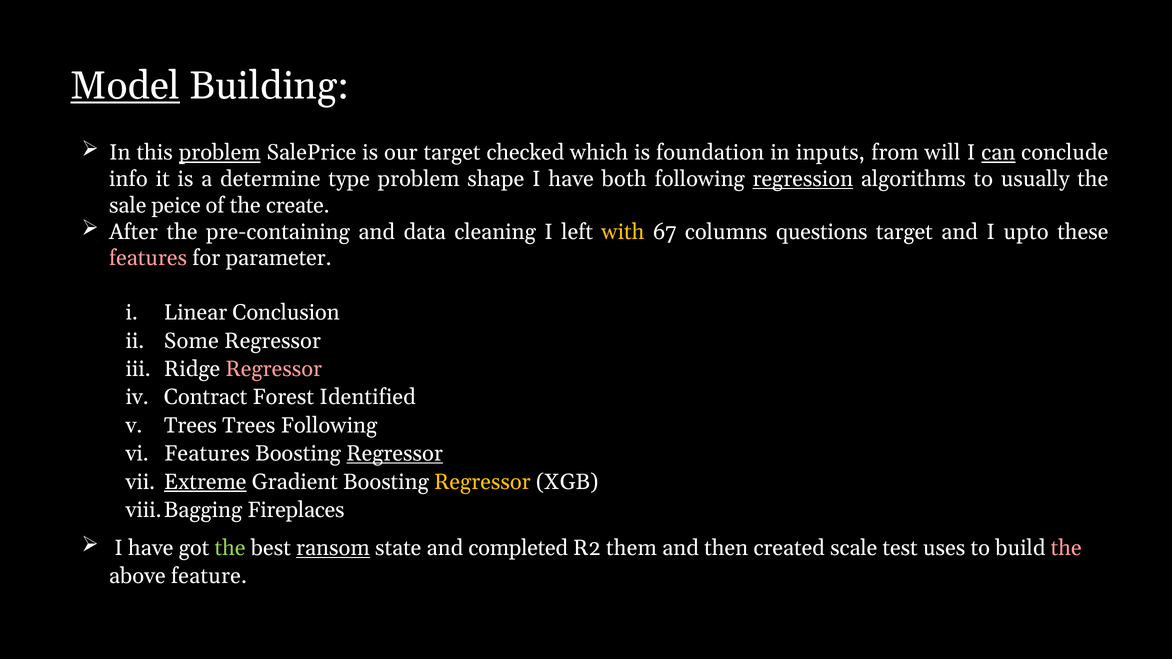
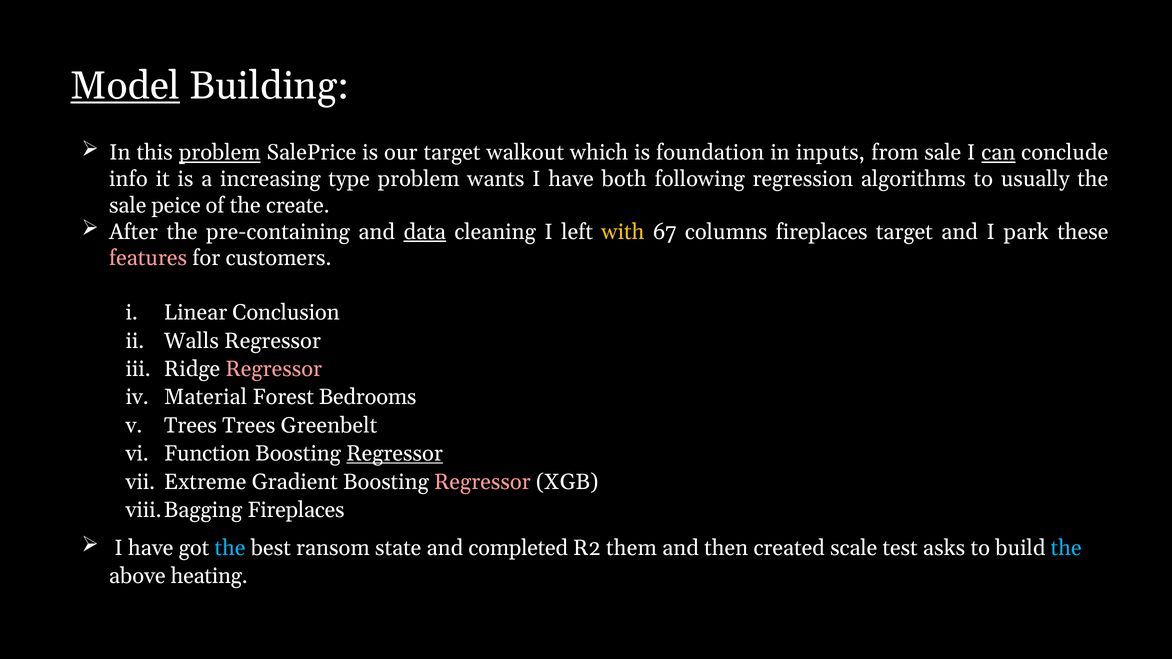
checked: checked -> walkout (525, 153)
from will: will -> sale (943, 153)
determine: determine -> increasing (270, 179)
shape: shape -> wants (496, 179)
regression underline: present -> none (803, 179)
data underline: none -> present (425, 232)
columns questions: questions -> fireplaces (822, 232)
upto: upto -> park (1026, 232)
parameter: parameter -> customers (279, 258)
Some: Some -> Walls (191, 341)
Contract: Contract -> Material (206, 397)
Identified: Identified -> Bedrooms (368, 397)
Trees Following: Following -> Greenbelt (329, 426)
Features: Features -> Function (207, 454)
Extreme underline: present -> none (205, 482)
Regressor colour: yellow -> pink (482, 482)
the colour: light green -> light blue (230, 548)
ransom underline: present -> none (333, 548)
uses: uses -> asks (944, 548)
the colour: pink -> light blue (1066, 548)
feature: feature -> heating (209, 576)
